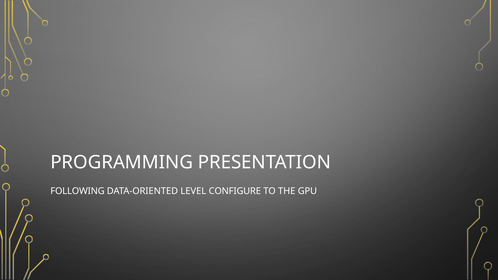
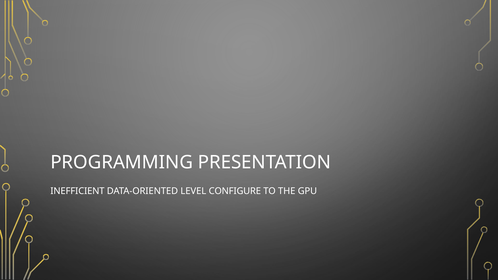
FOLLOWING: FOLLOWING -> INEFFICIENT (77, 191)
